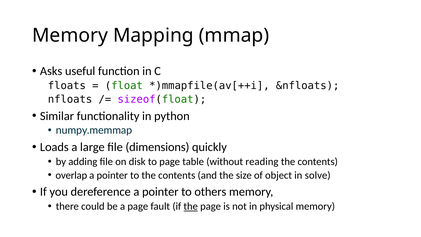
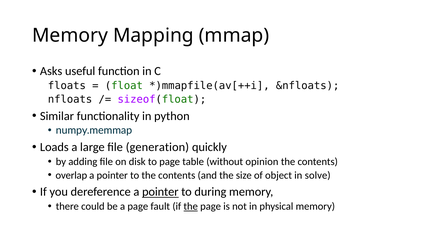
dimensions: dimensions -> generation (157, 147)
reading: reading -> opinion (262, 162)
pointer underline: none -> present (160, 192)
others: others -> during (210, 192)
